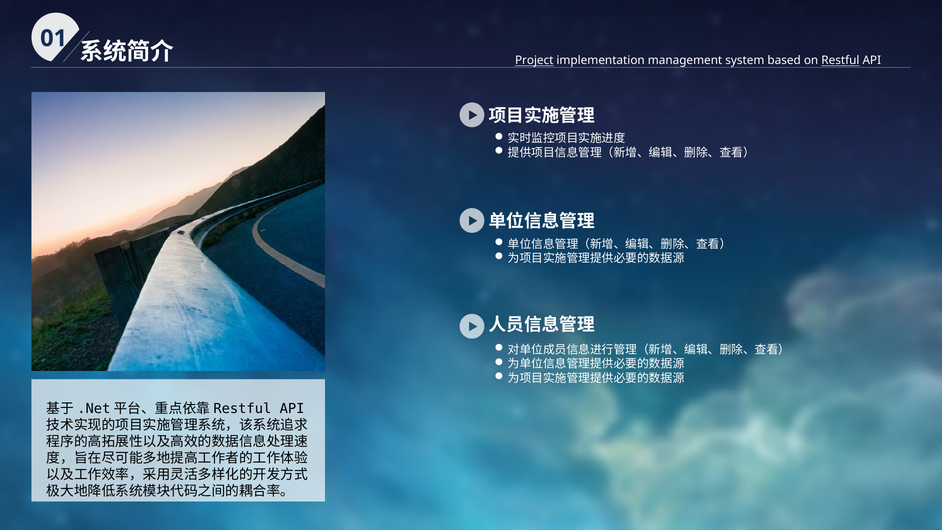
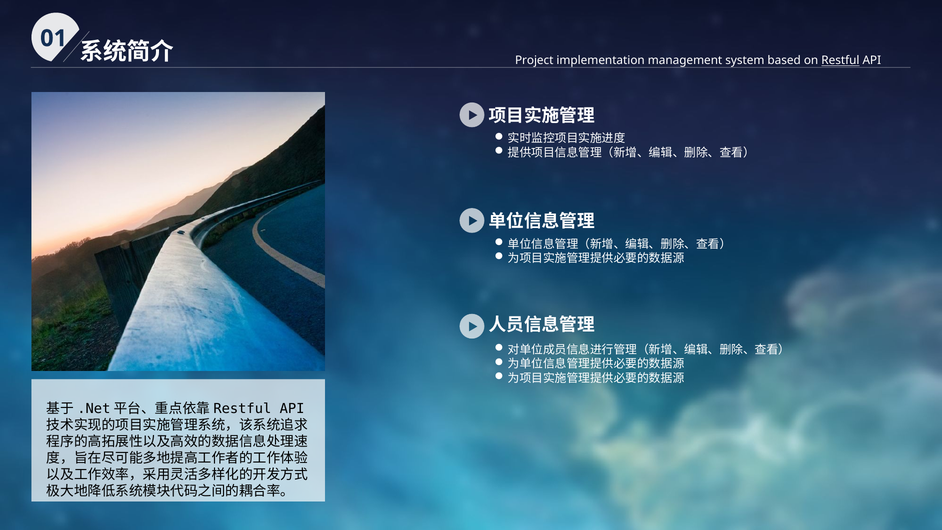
Project underline: present -> none (534, 61)
